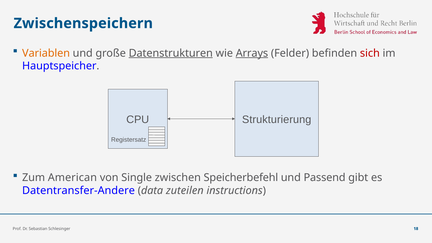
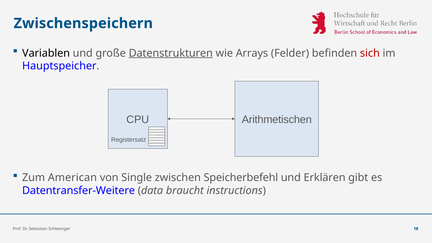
Variablen colour: orange -> black (46, 53)
Arrays underline: present -> none (252, 53)
Strukturierung: Strukturierung -> Arithmetischen (277, 120)
Passend: Passend -> Erklären (325, 178)
Datentransfer-Andere: Datentransfer-Andere -> Datentransfer-Weitere (79, 191)
zuteilen: zuteilen -> braucht (185, 191)
